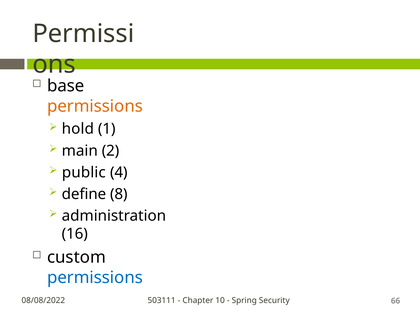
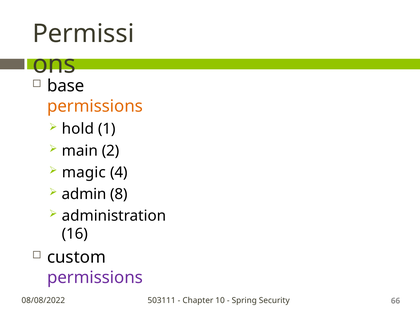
public: public -> magic (84, 172)
define: define -> admin (84, 194)
permissions colour: blue -> purple (95, 278)
